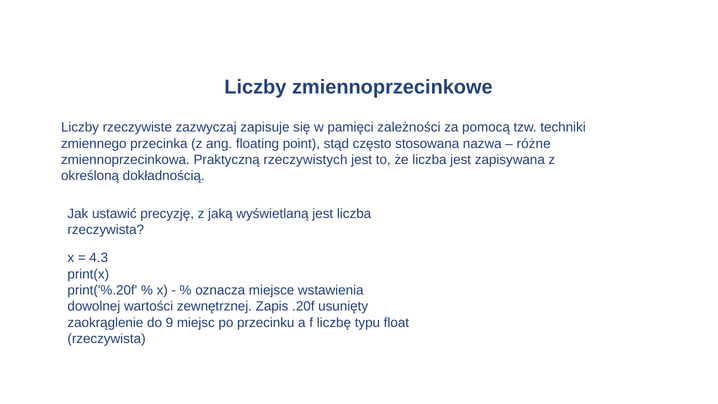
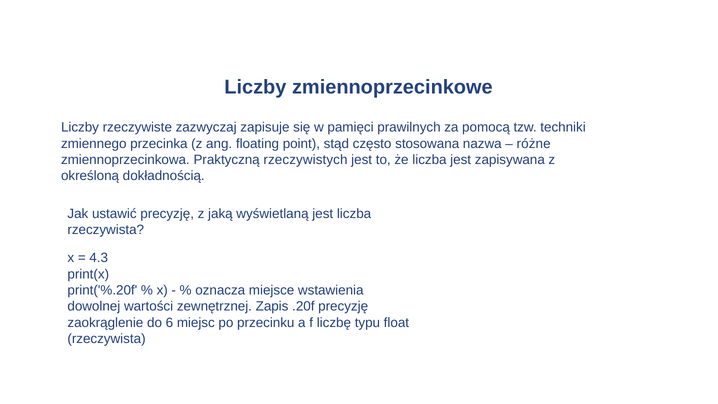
zależności: zależności -> prawilnych (409, 127)
.20f usunięty: usunięty -> precyzję (343, 306)
9: 9 -> 6 (169, 323)
